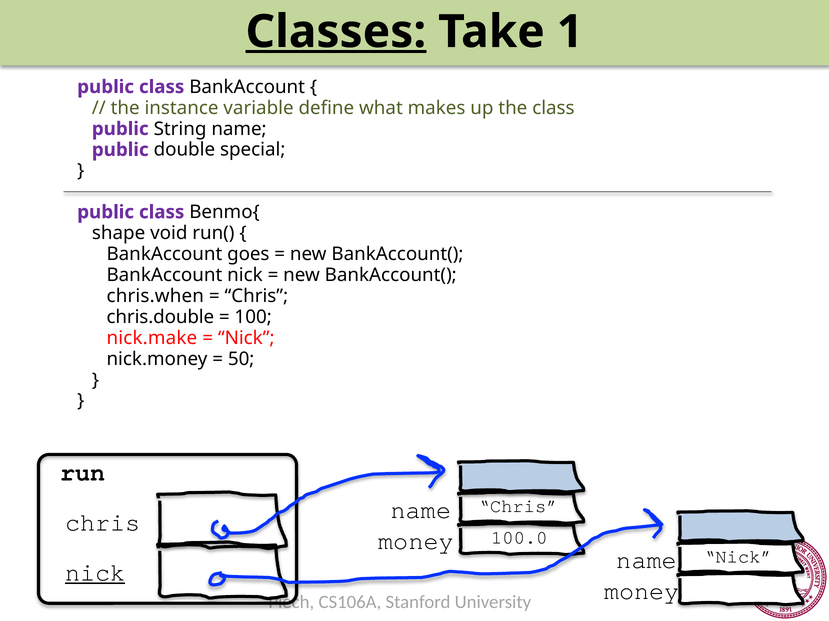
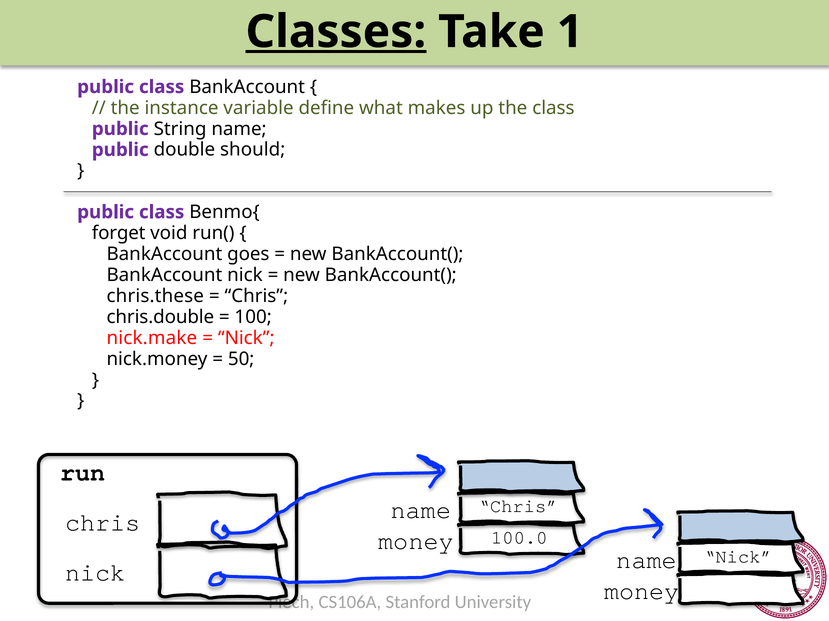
special: special -> should (253, 150)
shape: shape -> forget (119, 233)
chris.when: chris.when -> chris.these (155, 296)
nick underline: present -> none (95, 573)
